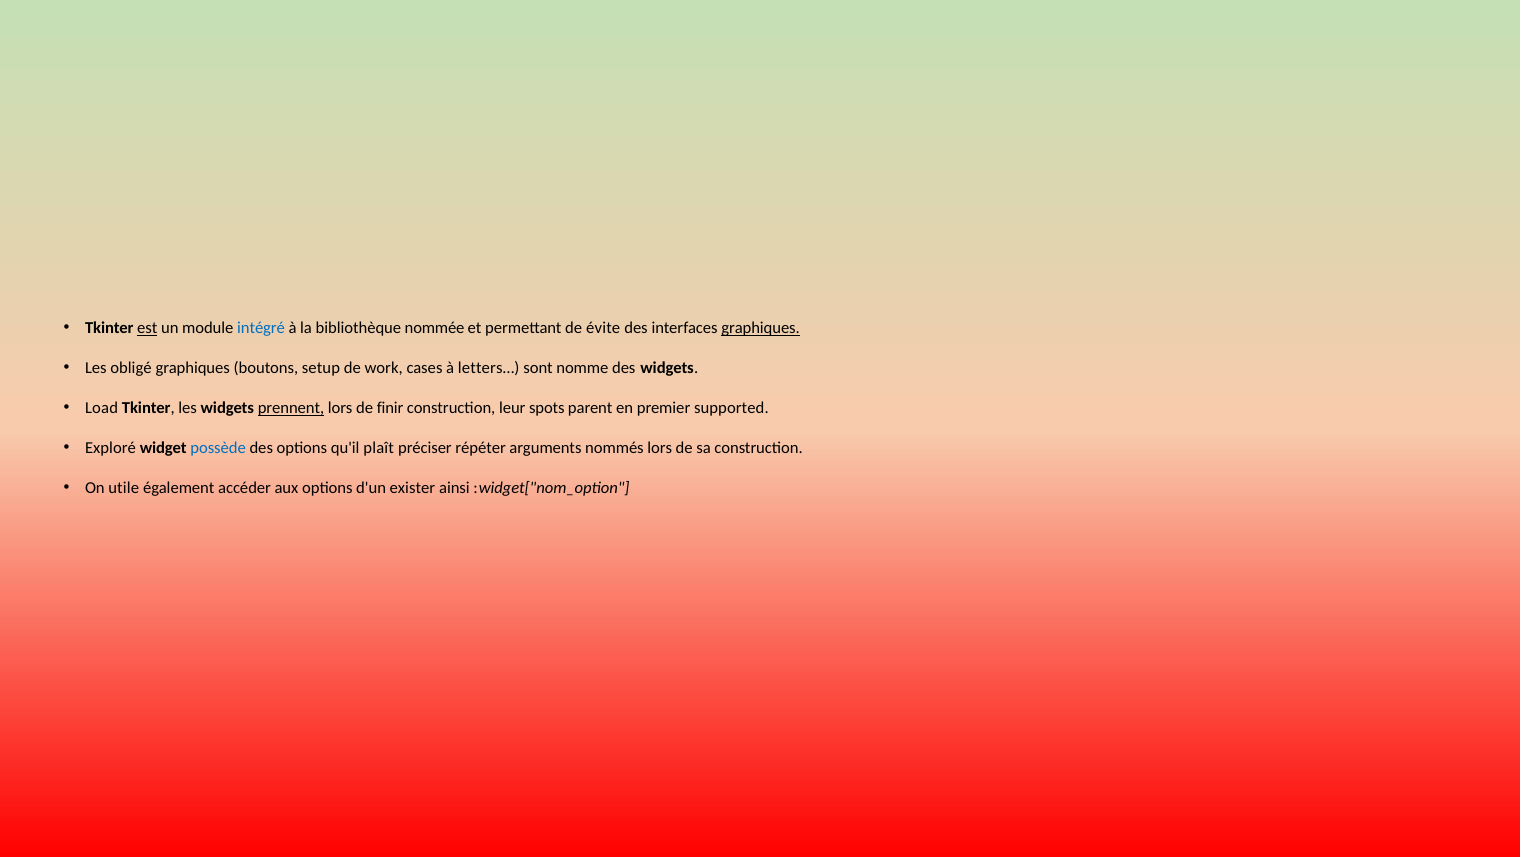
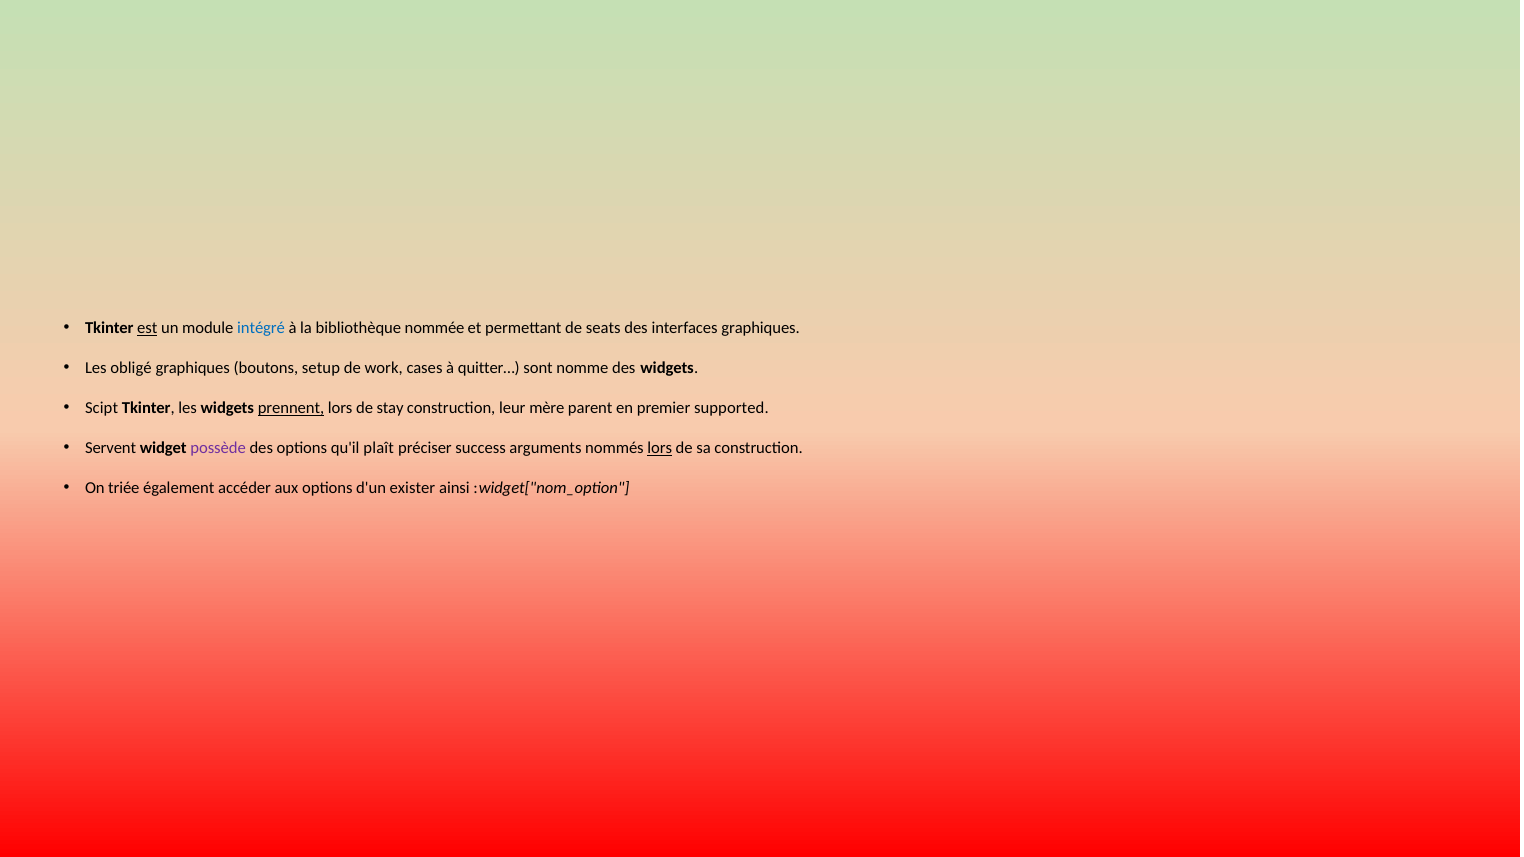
évite: évite -> seats (603, 328)
graphiques underline: present -> none (761, 328)
letters…: letters… -> quitter… (489, 368)
Load: Load -> Scipt (102, 408)
finir: finir -> stay (390, 408)
spots: spots -> mère (547, 408)
Exploré: Exploré -> Servent (111, 448)
possède colour: blue -> purple (218, 448)
répéter: répéter -> success (481, 448)
lors underline: none -> present (660, 448)
utile: utile -> triée (124, 488)
